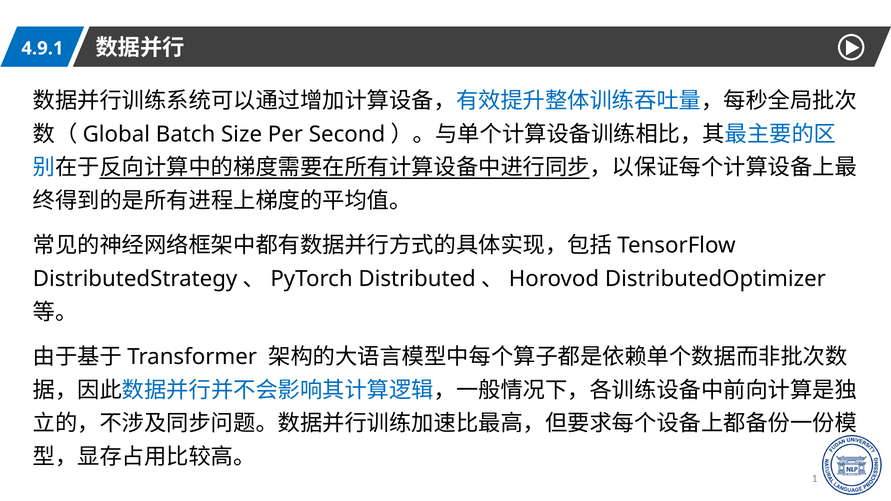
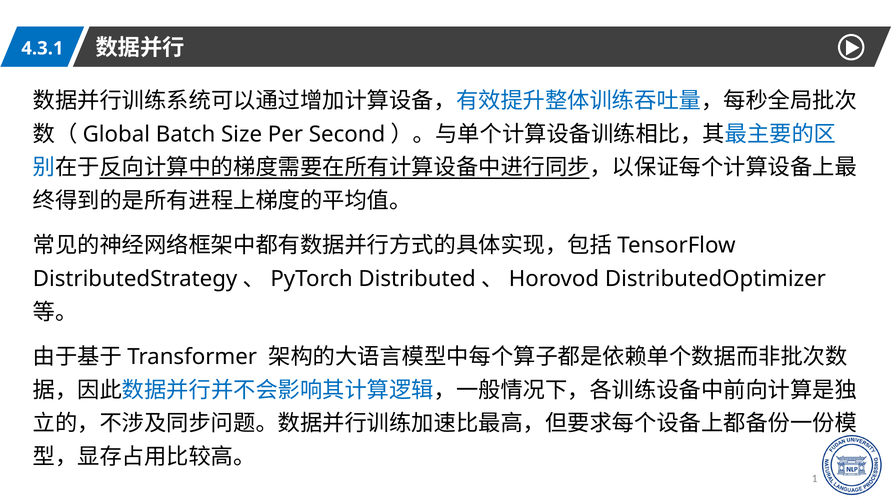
4.9.1: 4.9.1 -> 4.3.1 (42, 48)
